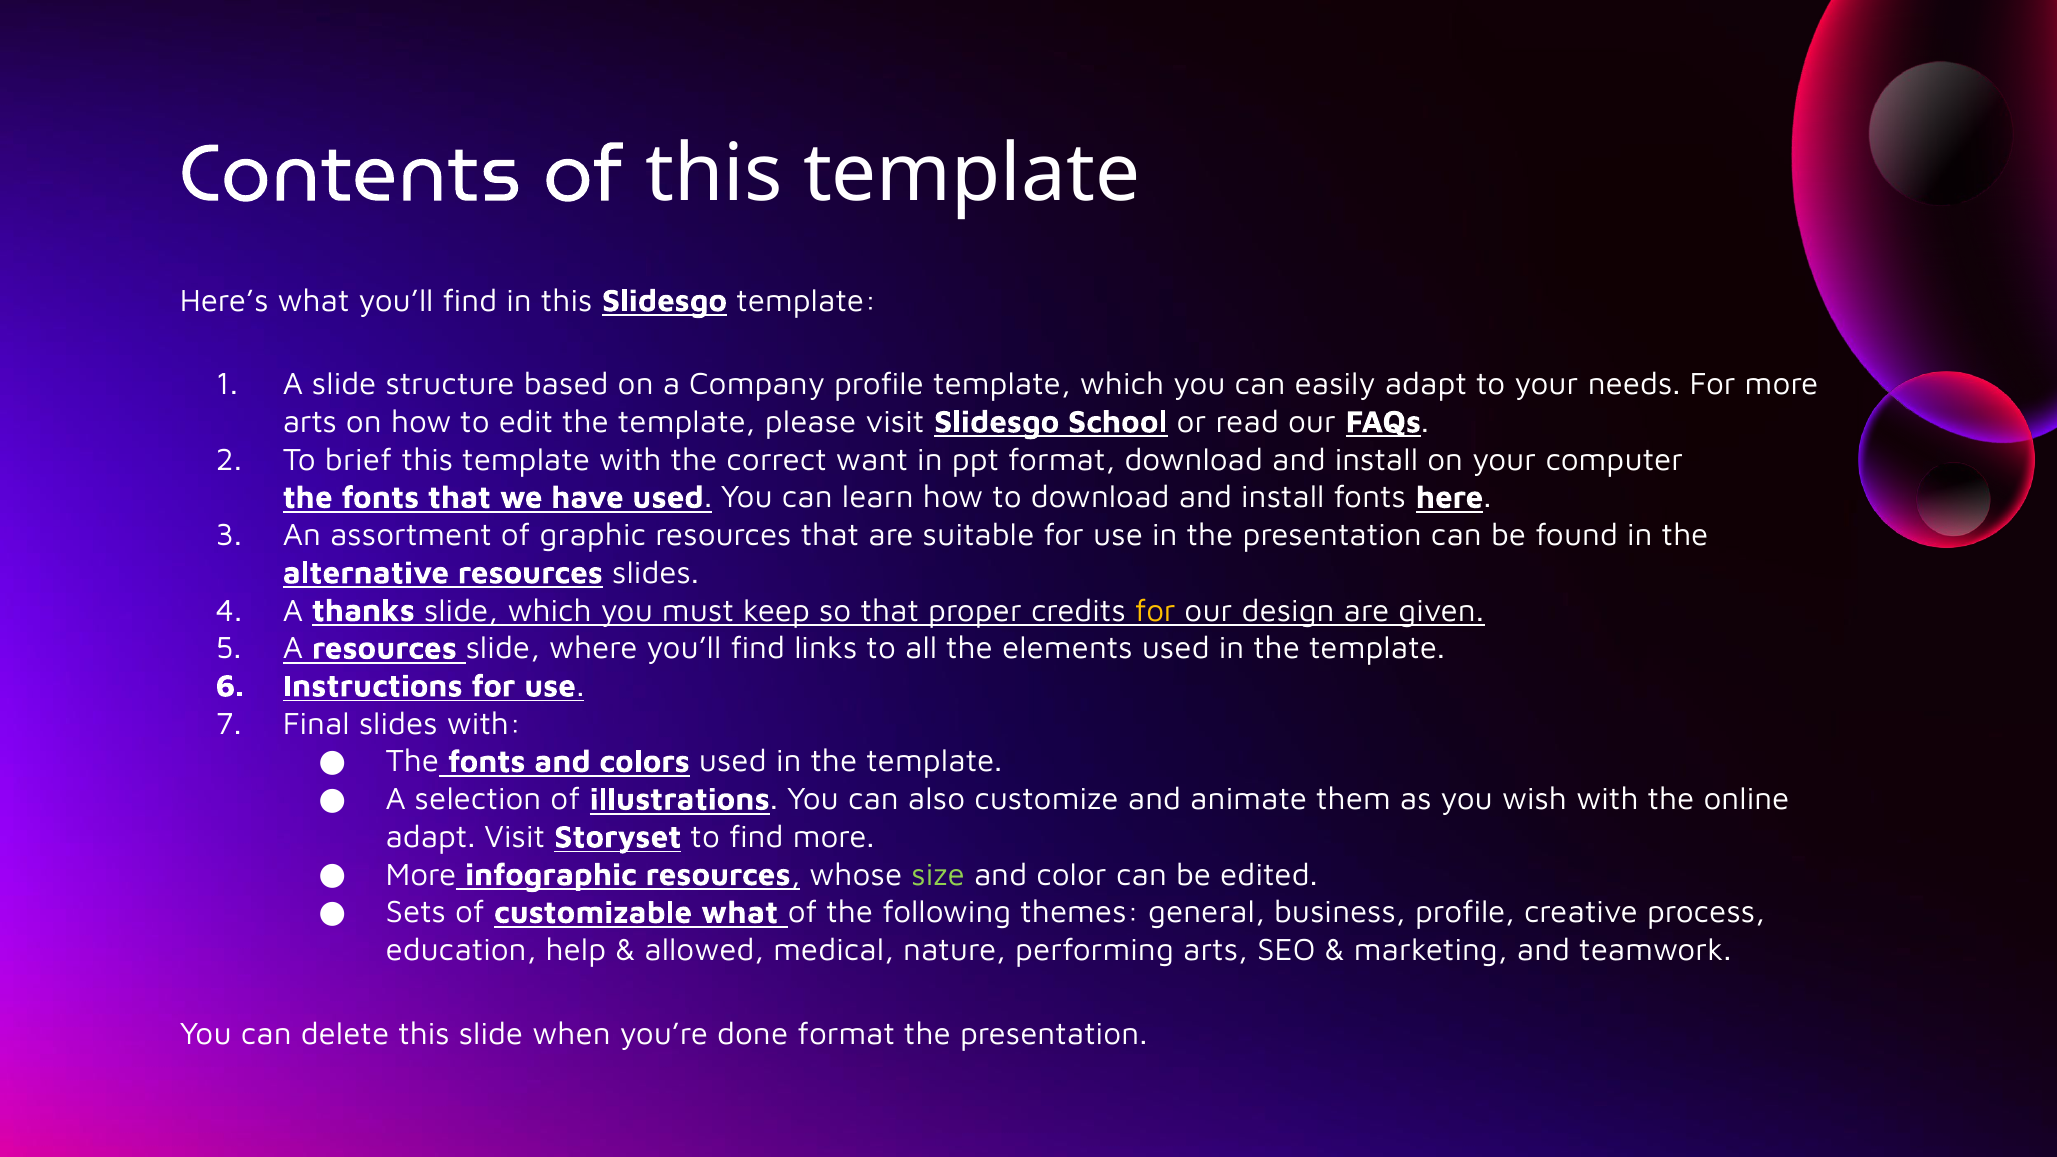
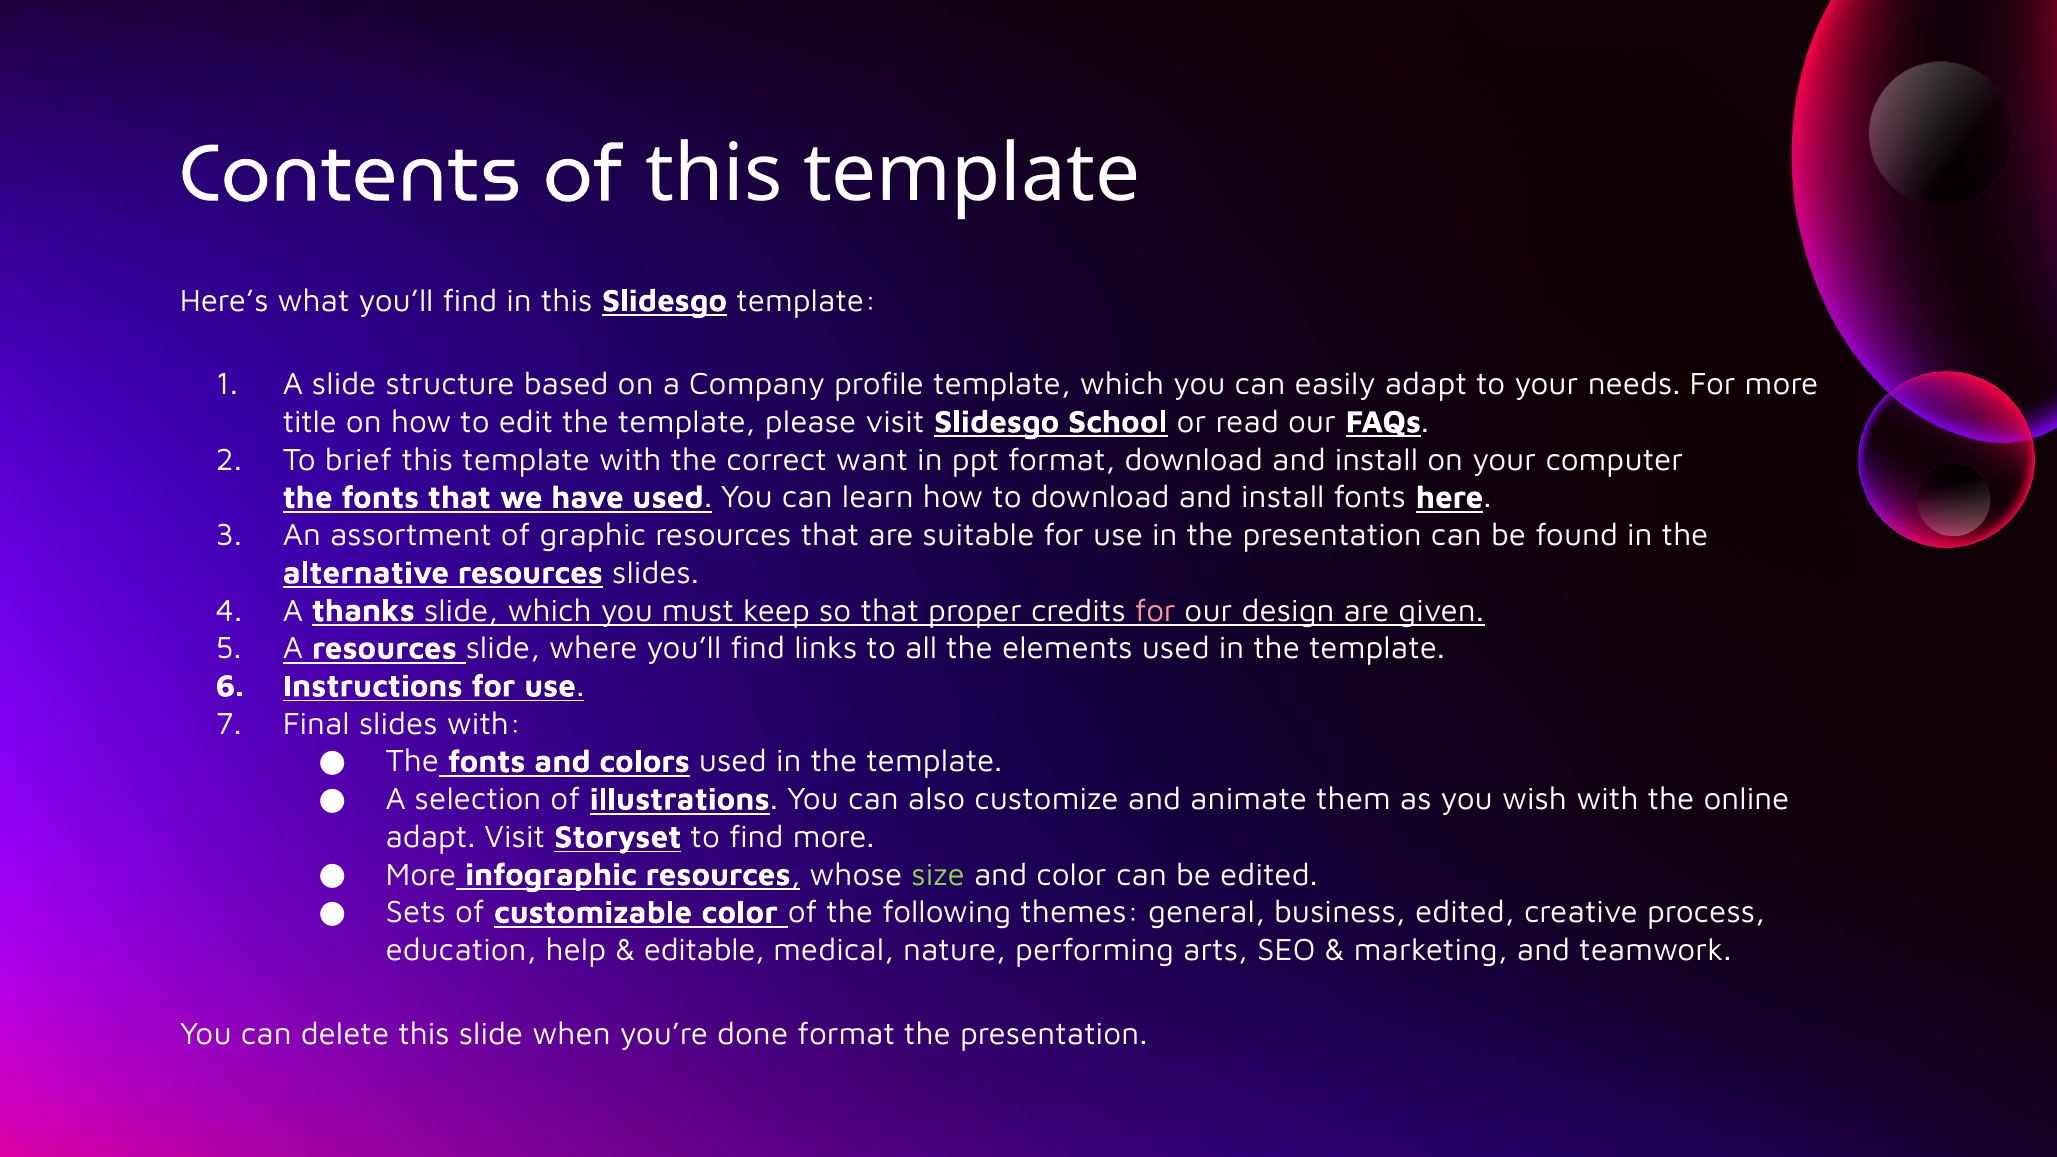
arts: arts -> title (310, 422)
for colour: yellow -> pink (1155, 611)
customizable what: what -> color (740, 913)
business profile: profile -> edited (1465, 913)
allowed: allowed -> editable (705, 950)
